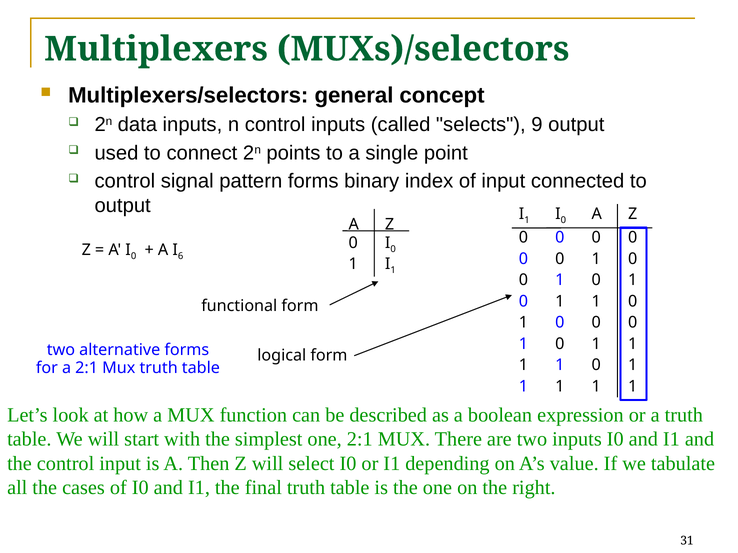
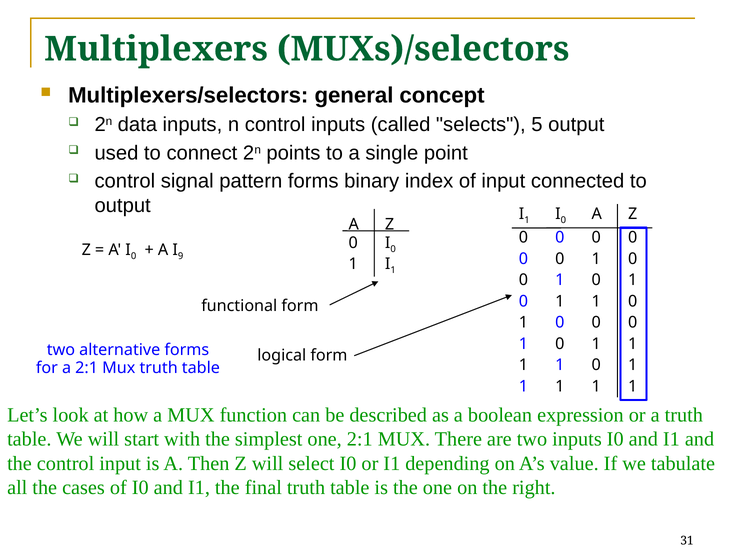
9: 9 -> 5 (537, 125)
6: 6 -> 9 (181, 256)
